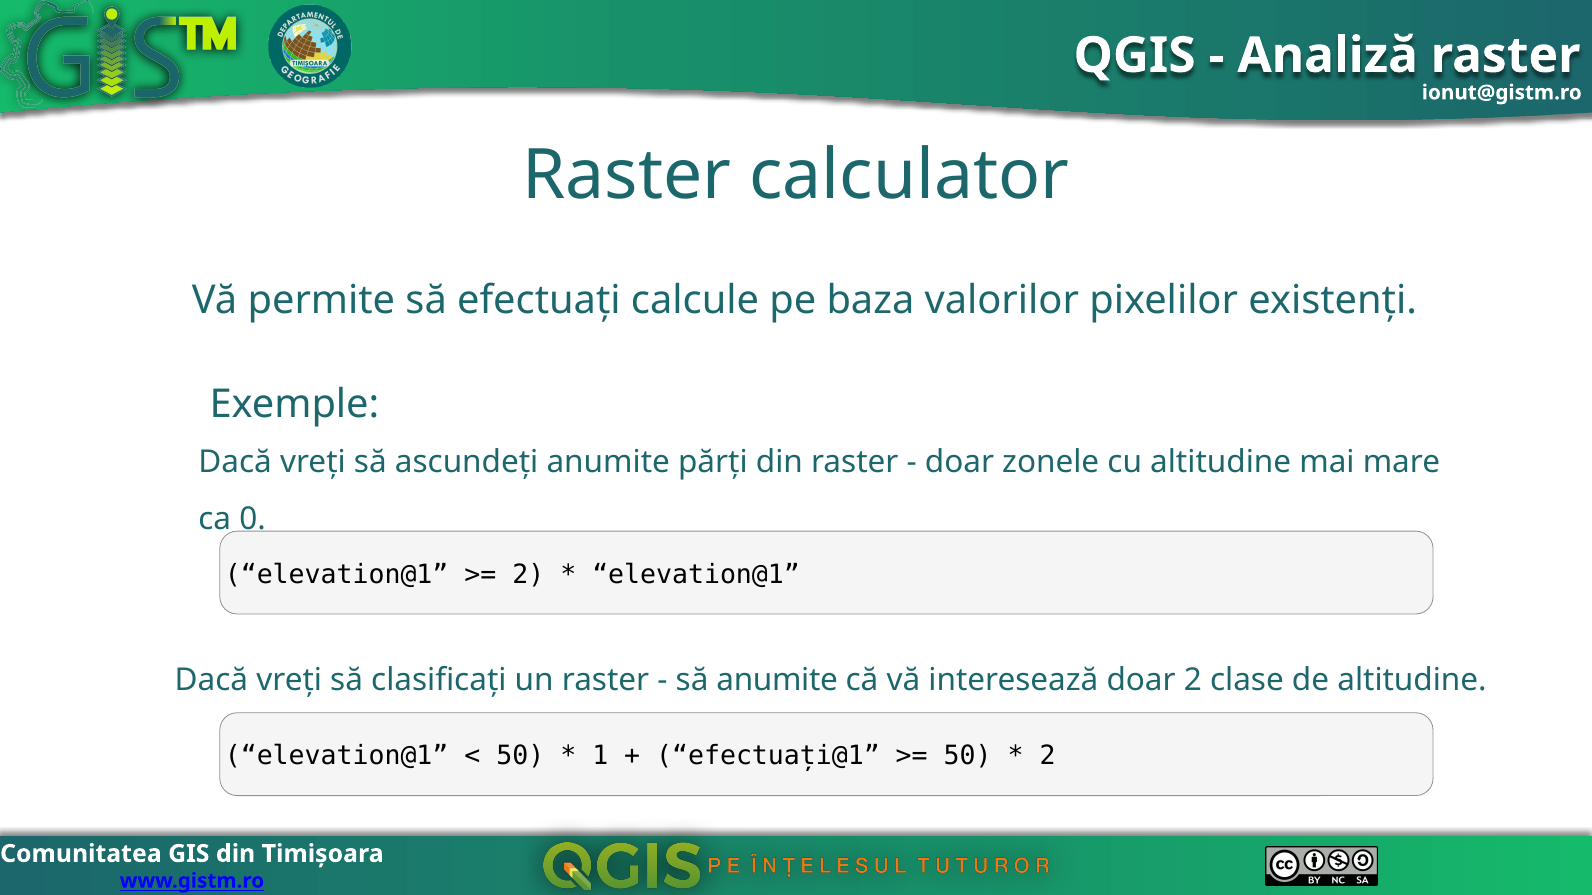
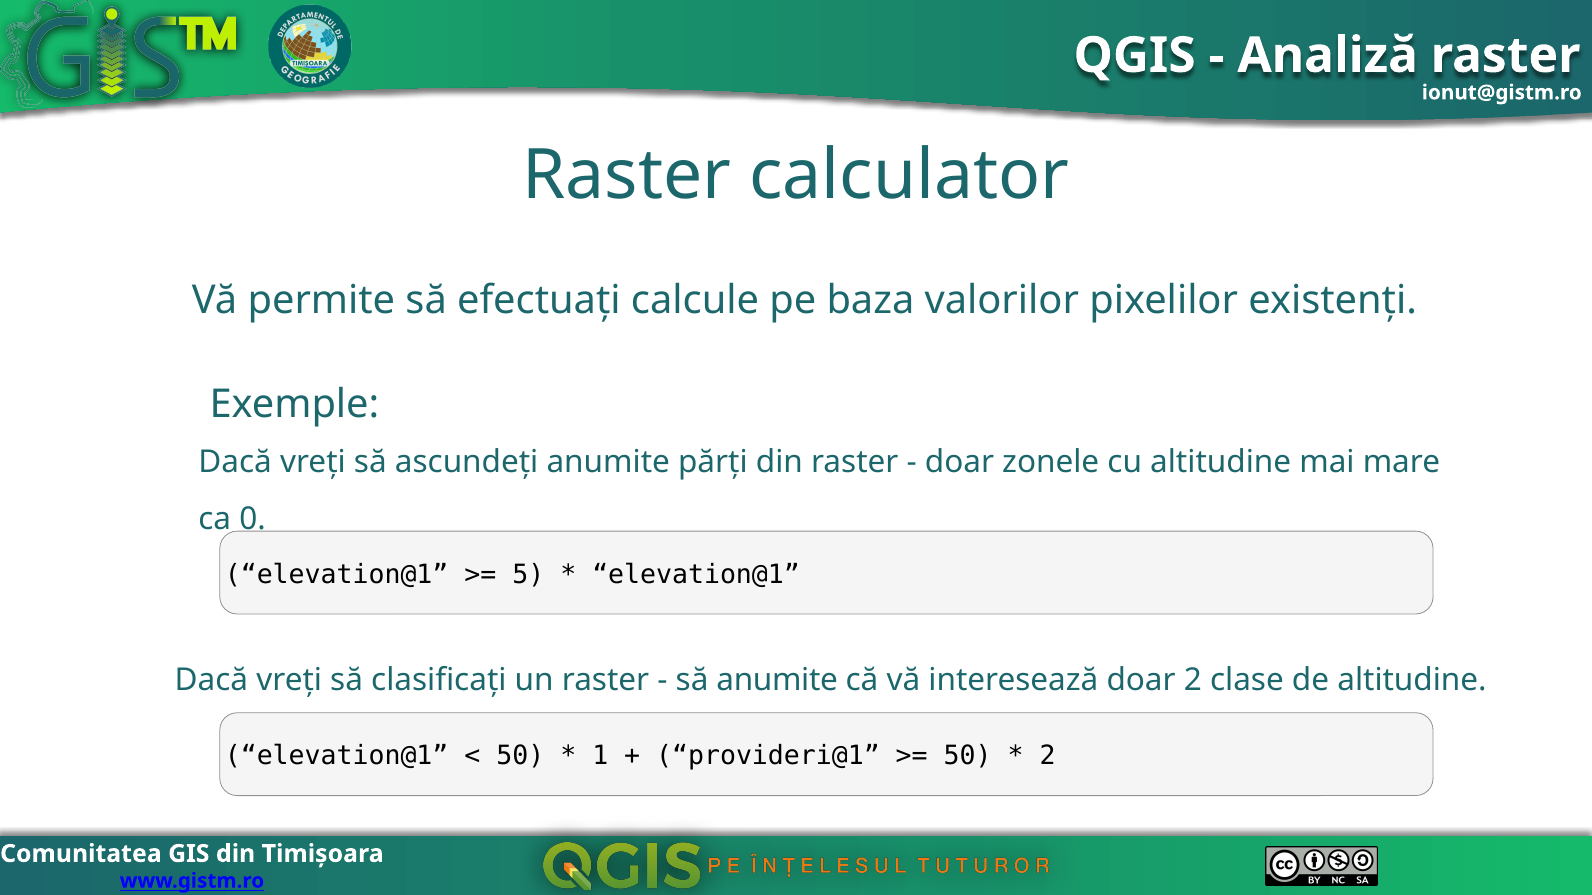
2: 2 -> 5 (528, 575)
efectuați@1: efectuați@1 -> provideri@1 (768, 756)
